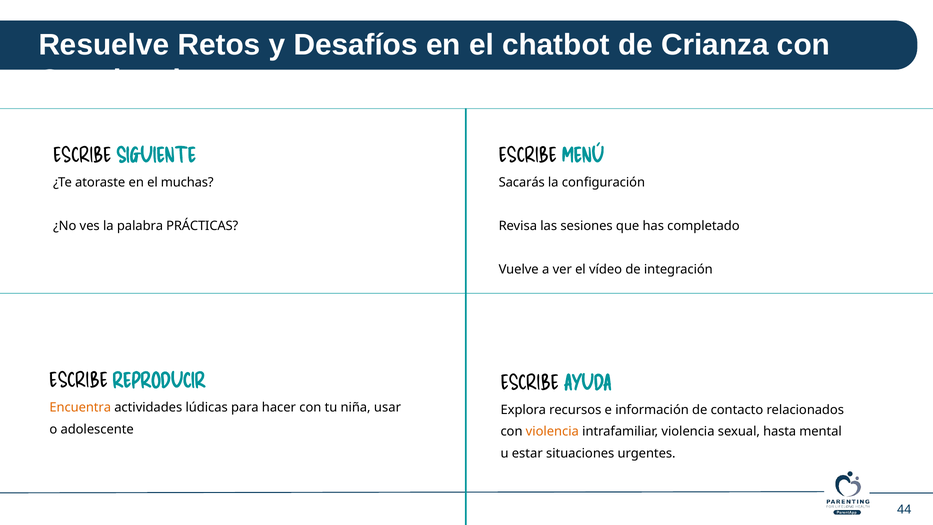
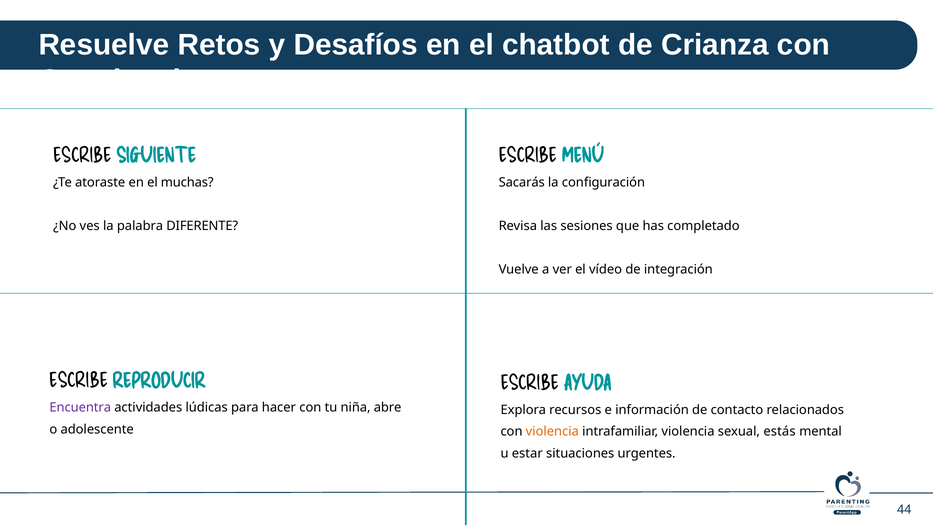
PRÁCTICAS: PRÁCTICAS -> DIFERENTE (202, 226)
Encuentra colour: orange -> purple (80, 407)
usar: usar -> abre (388, 407)
hasta: hasta -> estás (780, 431)
